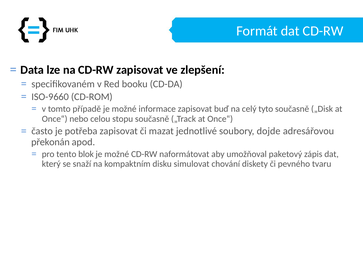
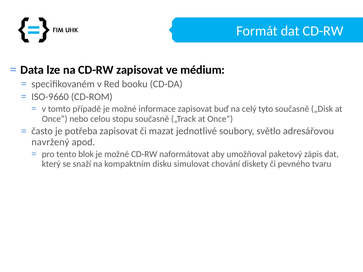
zlepšení: zlepšení -> médium (203, 70)
dojde: dojde -> světlo (269, 131)
překonán: překonán -> navržený (50, 142)
